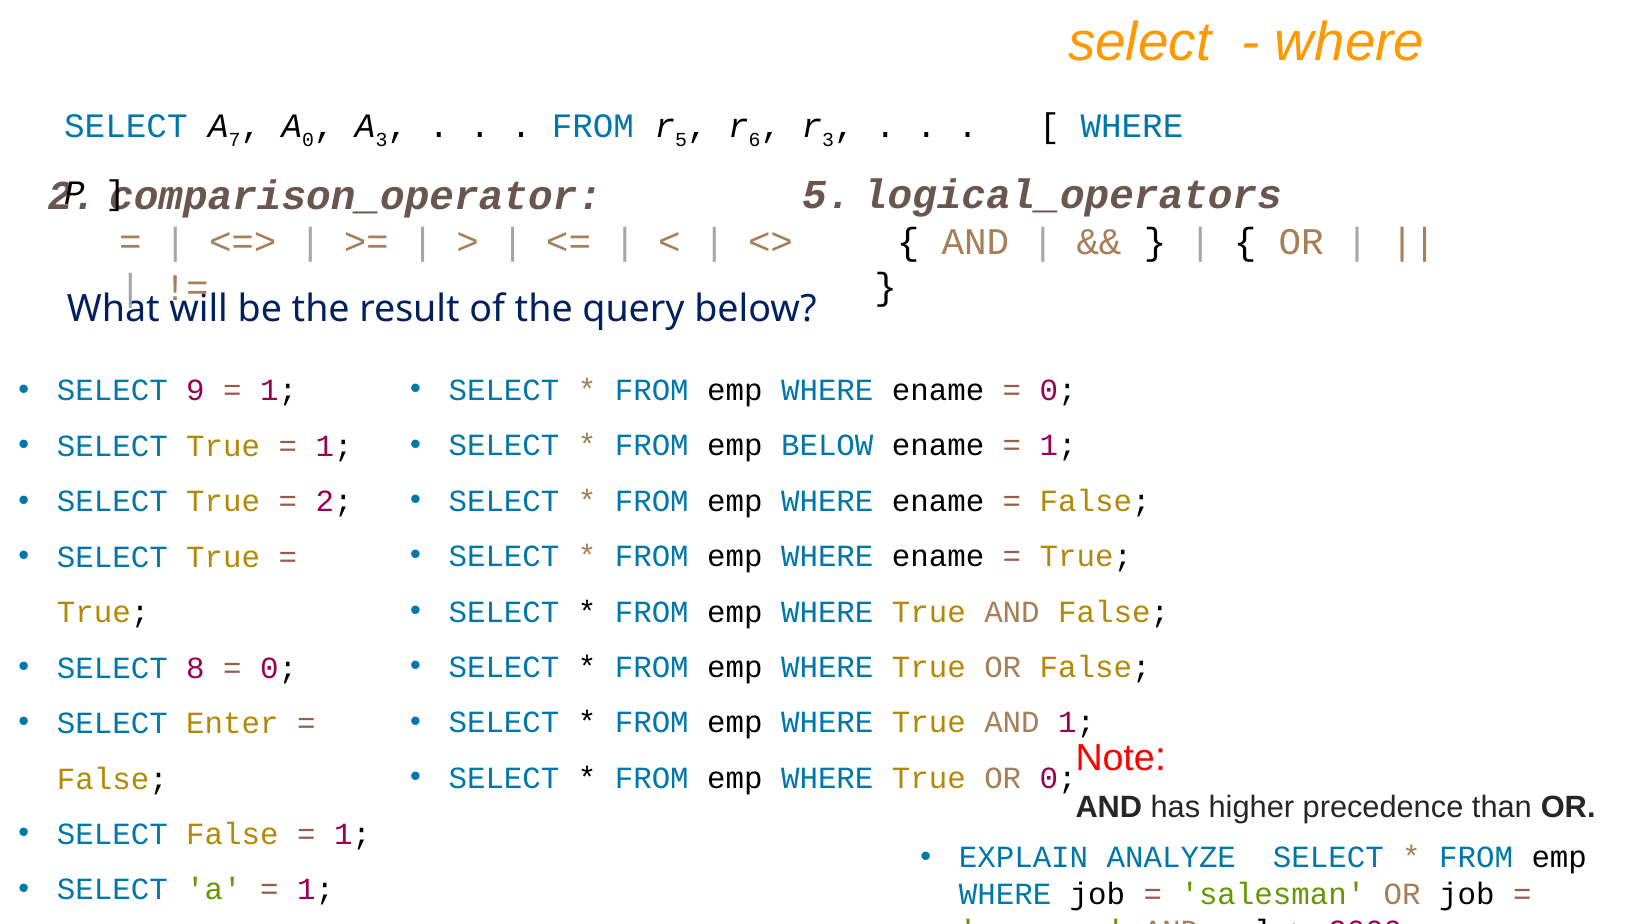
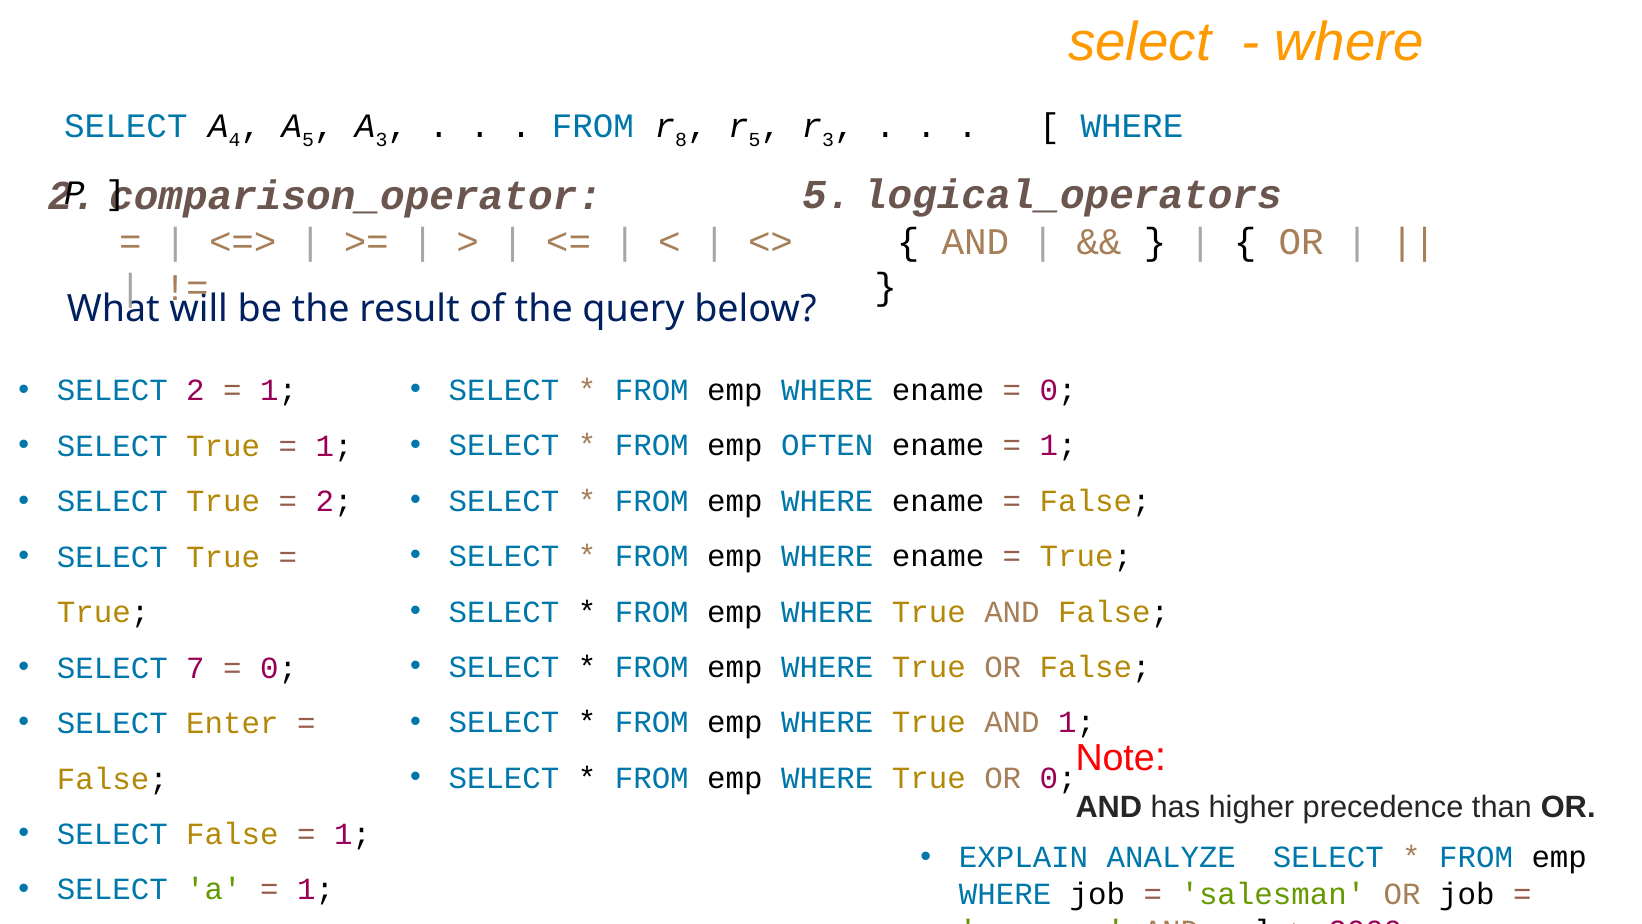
7: 7 -> 4 (235, 139)
A 0: 0 -> 5 (308, 139)
5: 5 -> 8 (681, 139)
6: 6 -> 5 (755, 139)
SELECT 9: 9 -> 2 (195, 391)
emp BELOW: BELOW -> OFTEN (827, 445)
8: 8 -> 7 (195, 668)
